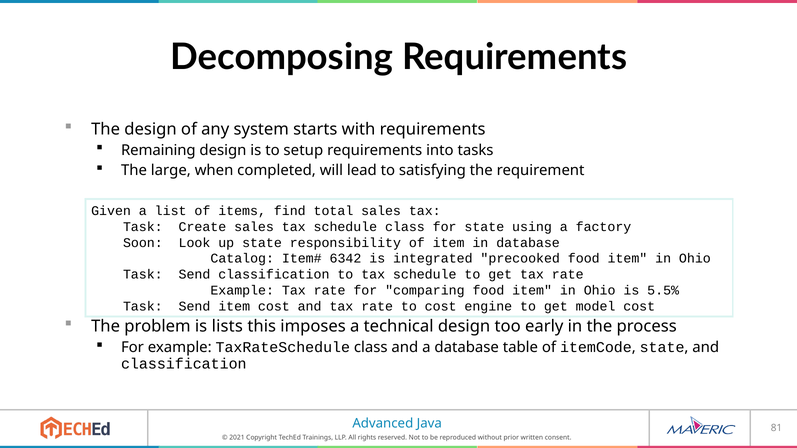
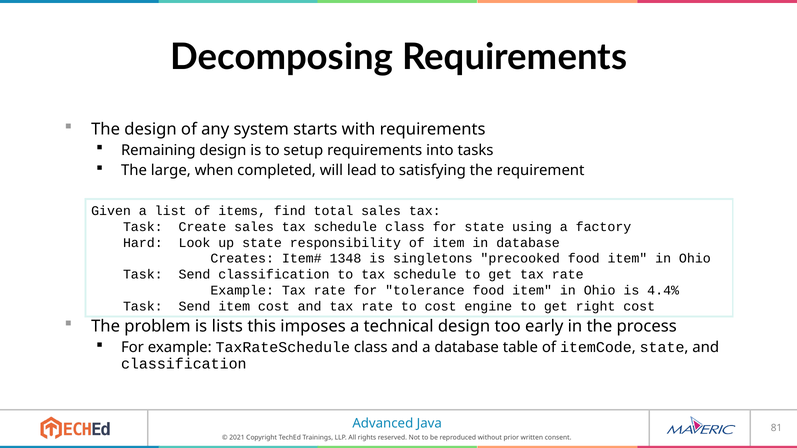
Soon: Soon -> Hard (143, 243)
Catalog: Catalog -> Creates (242, 259)
6342: 6342 -> 1348 (345, 259)
integrated: integrated -> singletons (433, 259)
comparing: comparing -> tolerance (425, 291)
5.5%: 5.5% -> 4.4% (663, 291)
model: model -> right (596, 307)
